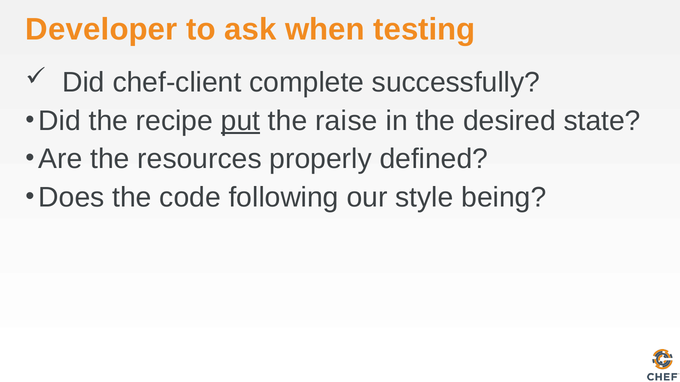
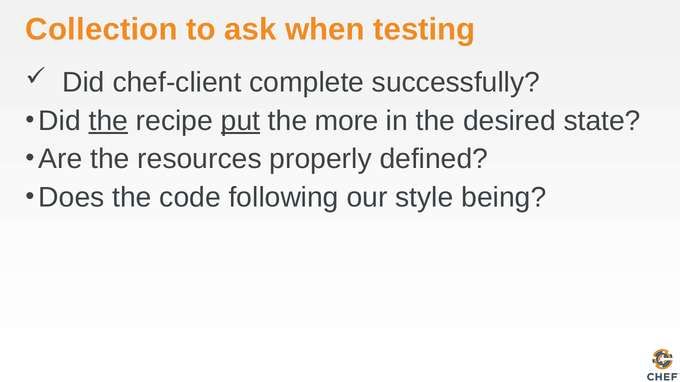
Developer: Developer -> Collection (102, 29)
the underline: none -> present (108, 121)
raise: raise -> more (347, 121)
